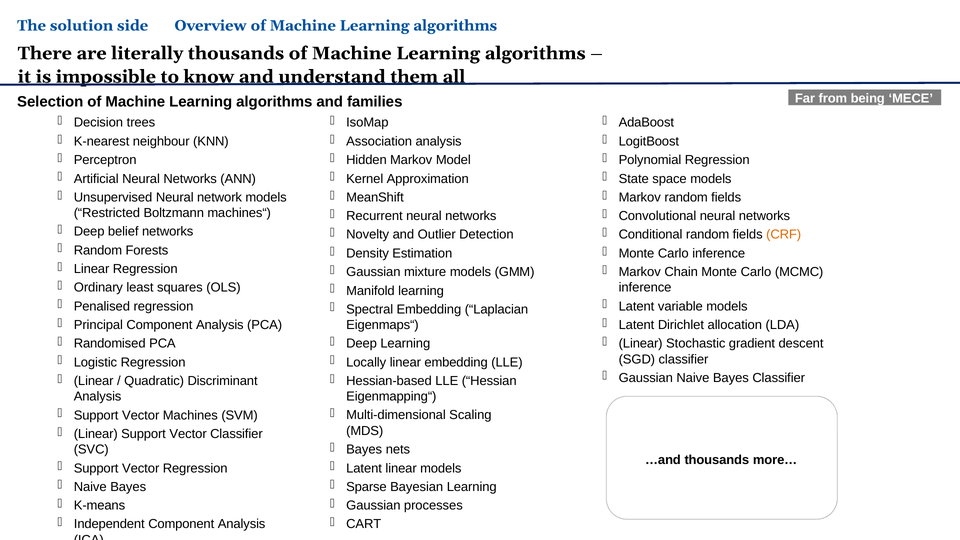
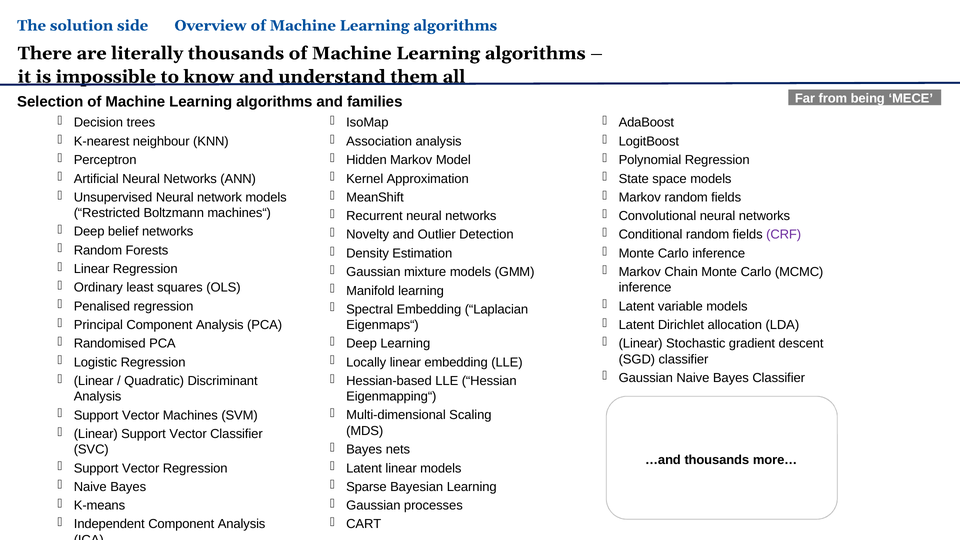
CRF colour: orange -> purple (784, 235)
